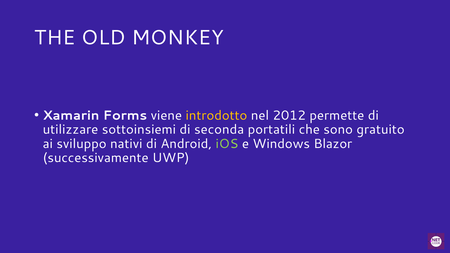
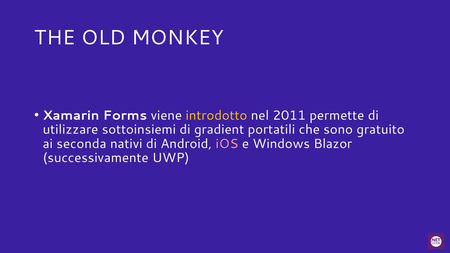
2012: 2012 -> 2011 (289, 115)
seconda: seconda -> gradient (219, 130)
sviluppo: sviluppo -> seconda (81, 144)
iOS colour: light green -> pink (227, 144)
